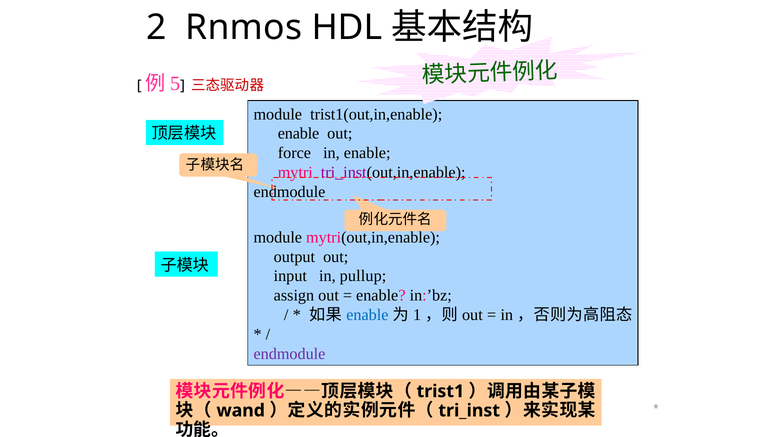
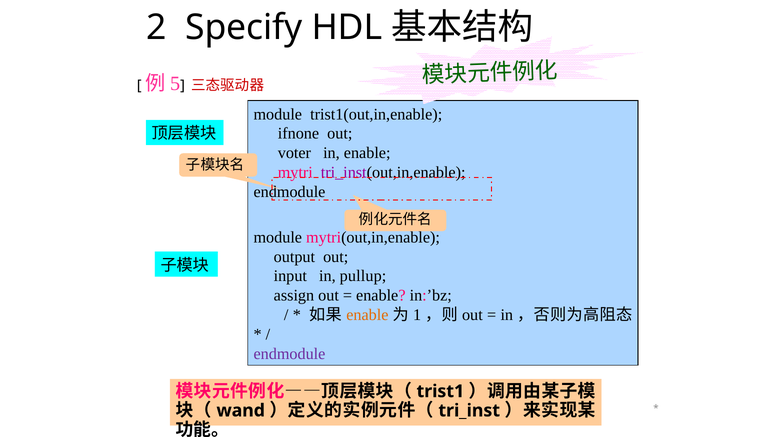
Rnmos: Rnmos -> Specify (244, 27)
enable: enable -> ifnone (298, 133)
force: force -> voter (294, 153)
enable colour: blue -> orange (367, 315)
